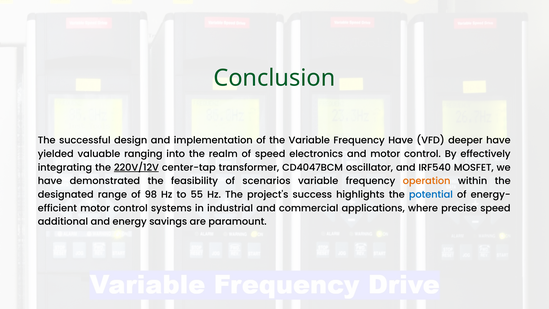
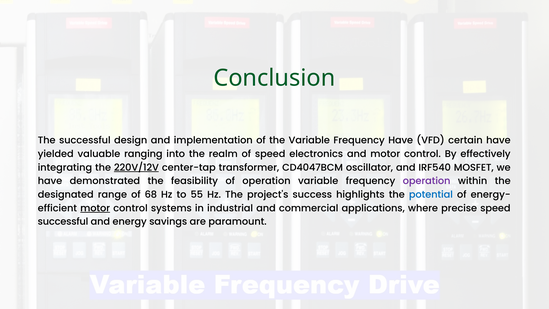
deeper: deeper -> certain (465, 140)
of scenarios: scenarios -> operation (266, 181)
operation colour: orange -> purple (427, 181)
98: 98 -> 68 (151, 195)
motor underline: none -> present (95, 208)
additional: additional -> successful (63, 222)
